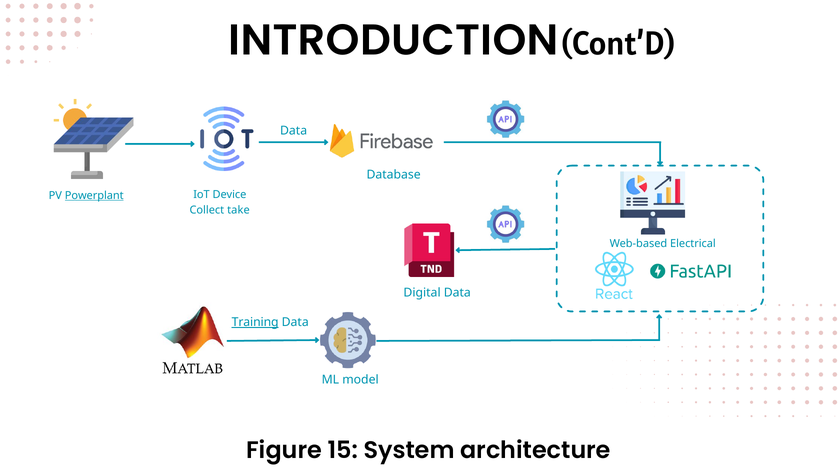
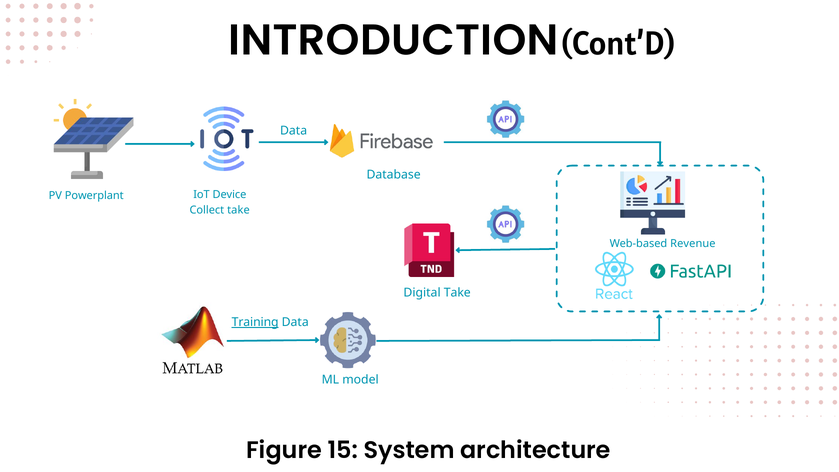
Powerplant underline: present -> none (94, 196)
Electrical: Electrical -> Revenue (693, 244)
Digital Data: Data -> Take (457, 293)
